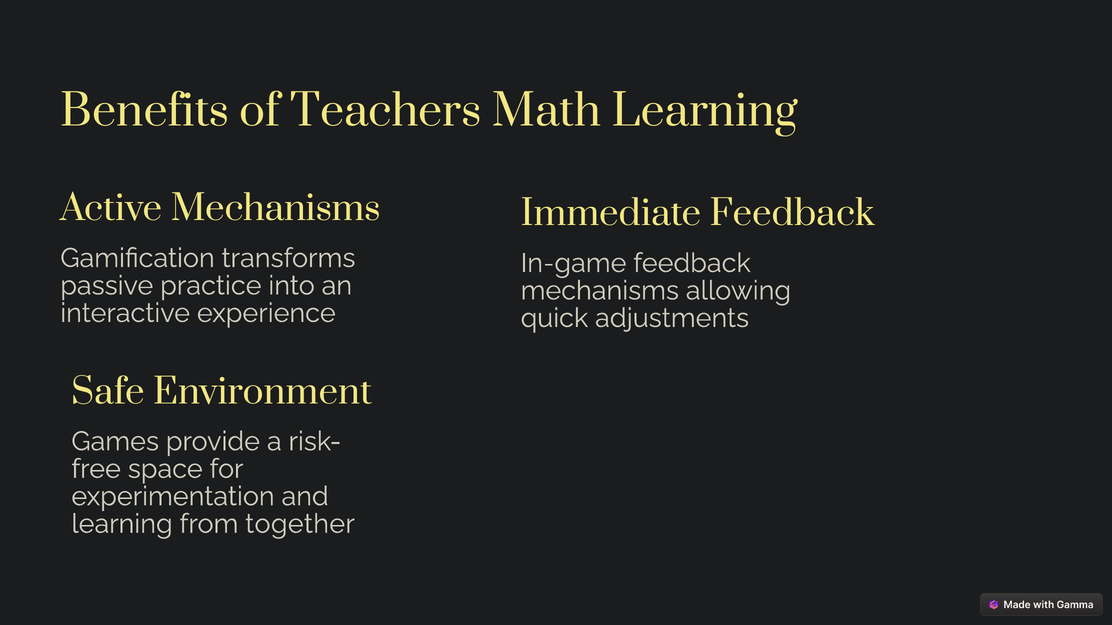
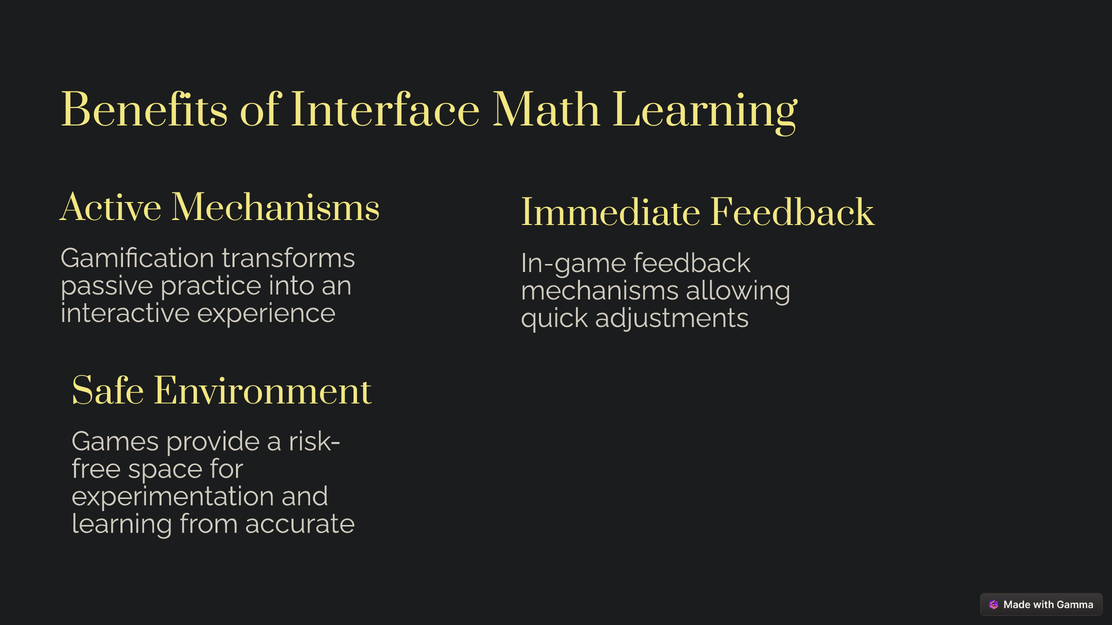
Teachers: Teachers -> Interface (386, 112)
together: together -> accurate (300, 524)
